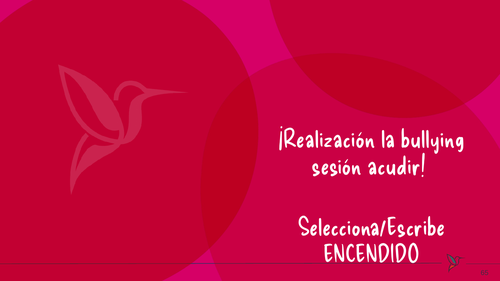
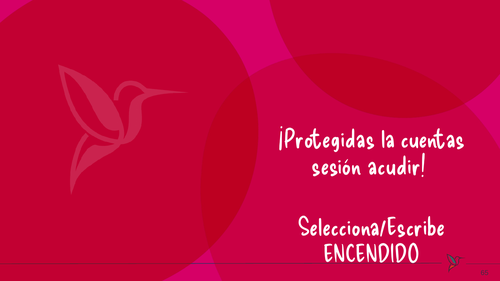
¡Realización: ¡Realización -> ¡Protegidas (327, 140)
bullying: bullying -> cuentas (433, 140)
